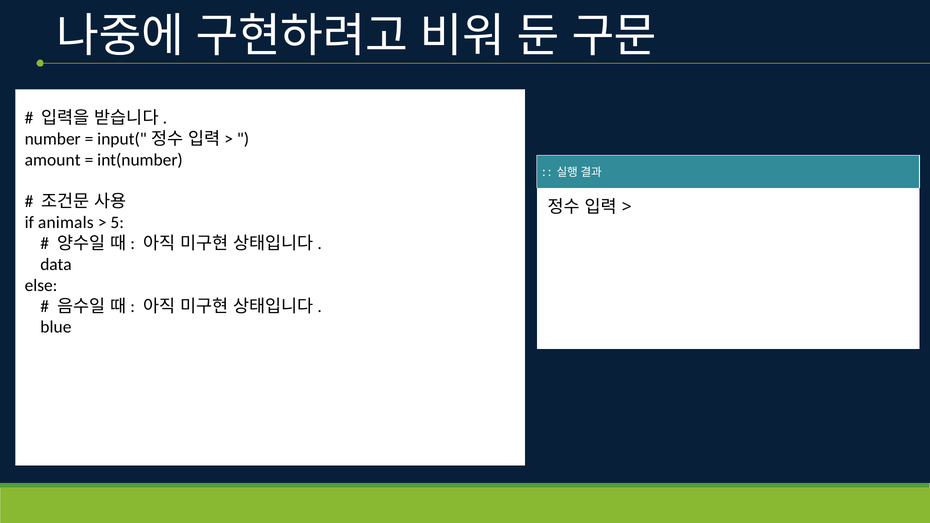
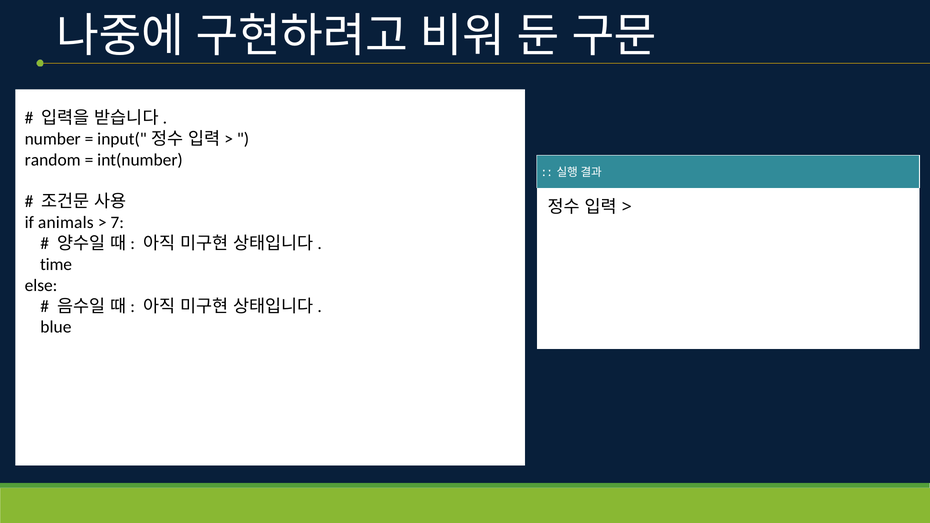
amount: amount -> random (53, 160)
5: 5 -> 7 (117, 223)
data: data -> time (56, 264)
